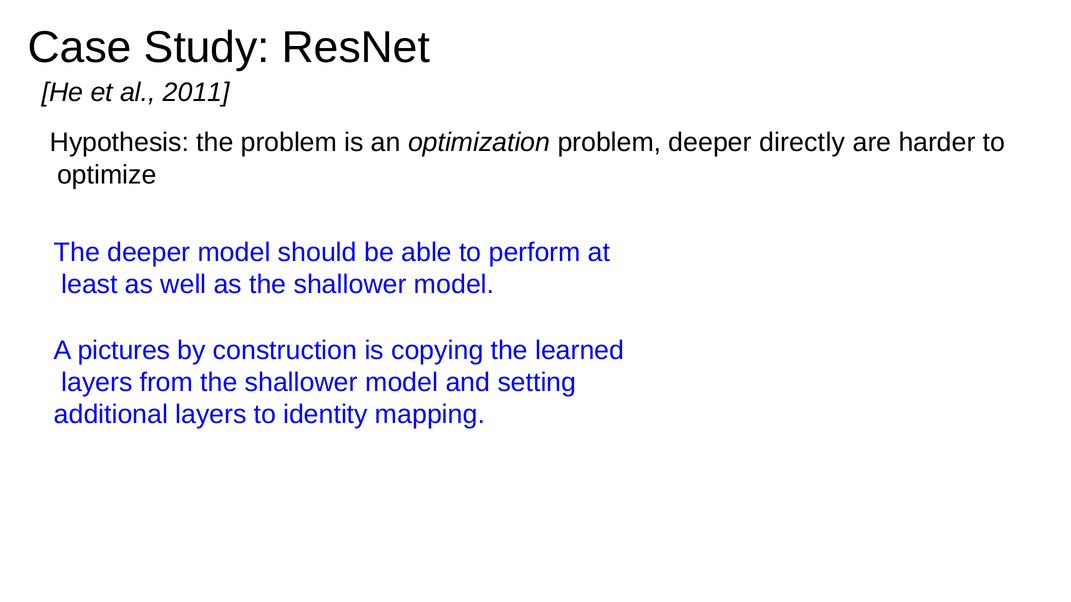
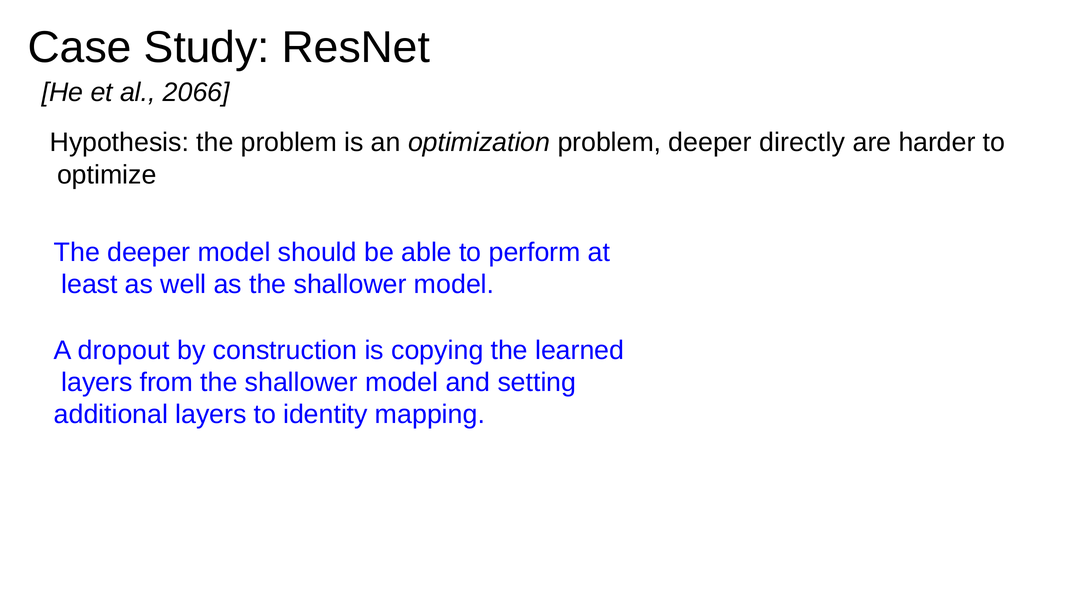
2011: 2011 -> 2066 (196, 92)
pictures: pictures -> dropout (124, 351)
